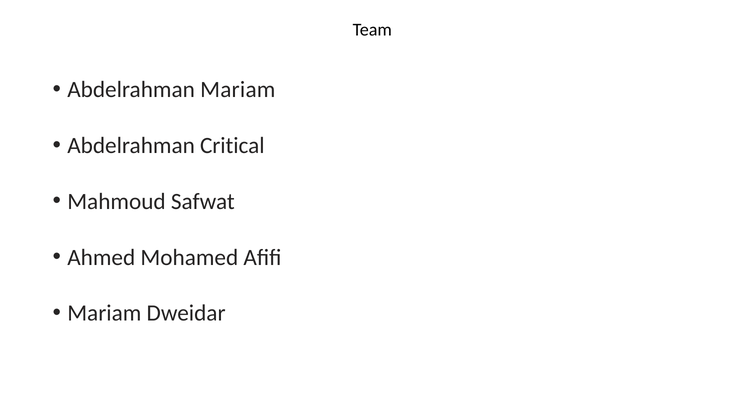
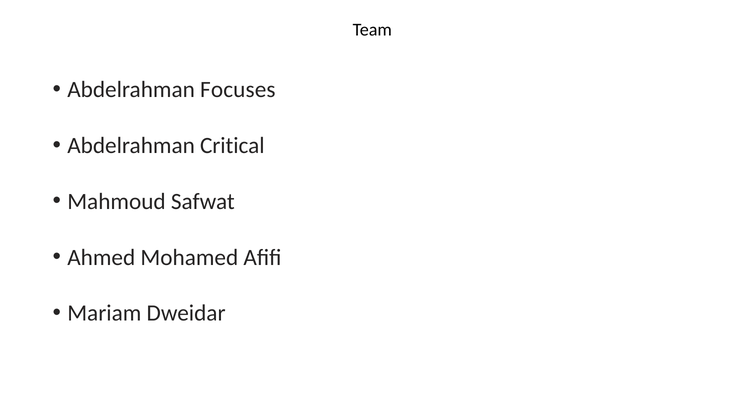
Abdelrahman Mariam: Mariam -> Focuses (238, 90)
